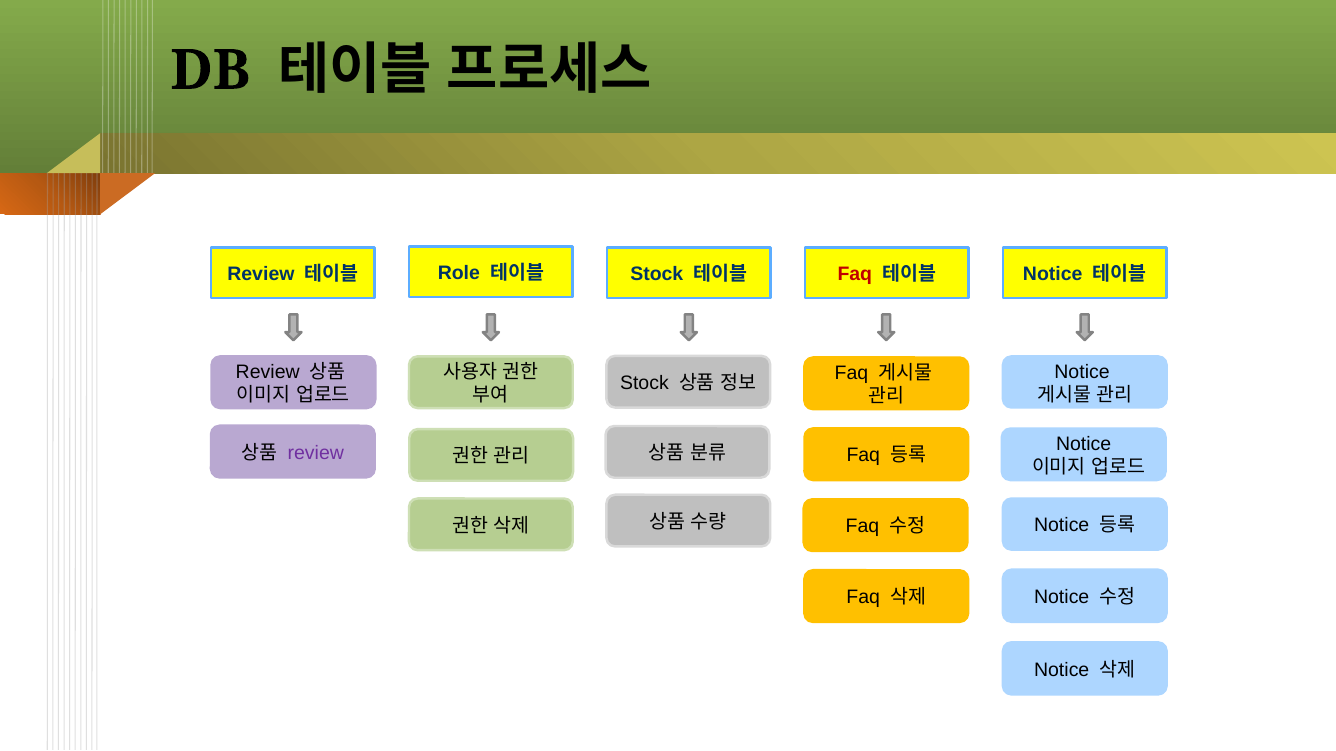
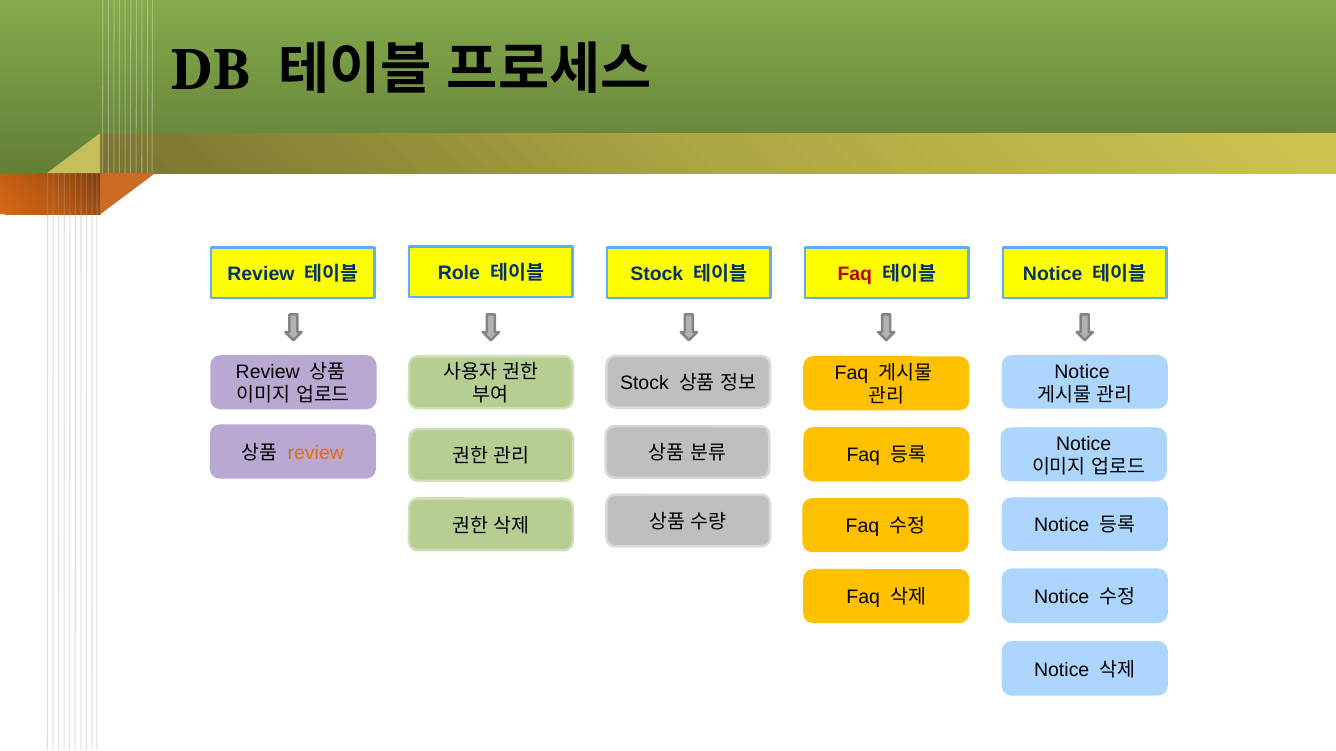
review colour: purple -> orange (316, 453)
